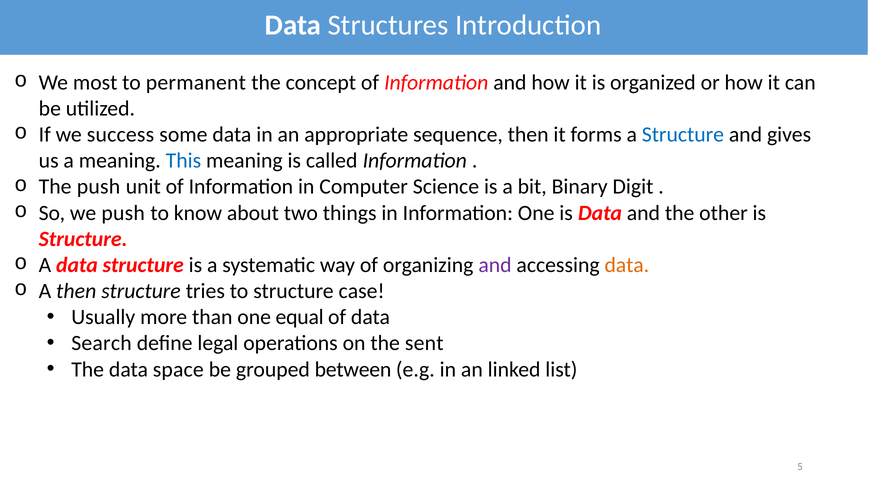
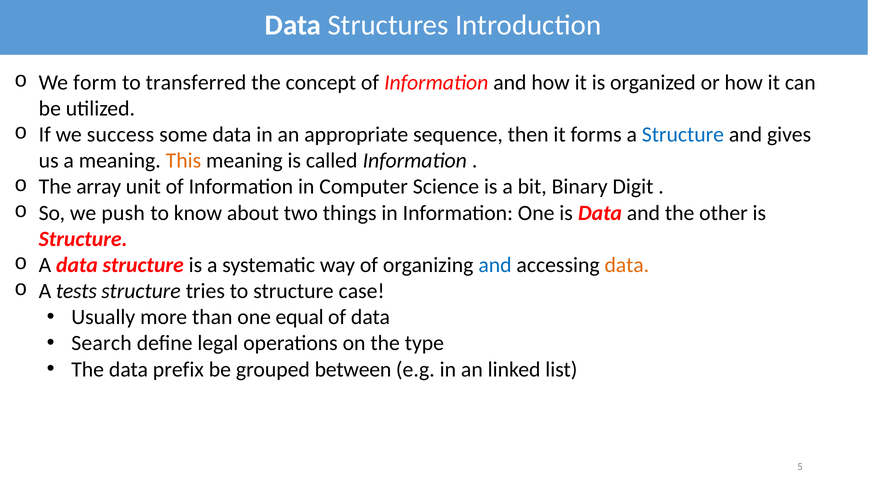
most: most -> form (95, 82)
permanent: permanent -> transferred (196, 82)
This colour: blue -> orange (183, 161)
The push: push -> array (99, 187)
and colour: purple -> blue (495, 265)
A then: then -> tests (76, 291)
sent: sent -> type (424, 343)
space: space -> prefix (178, 369)
